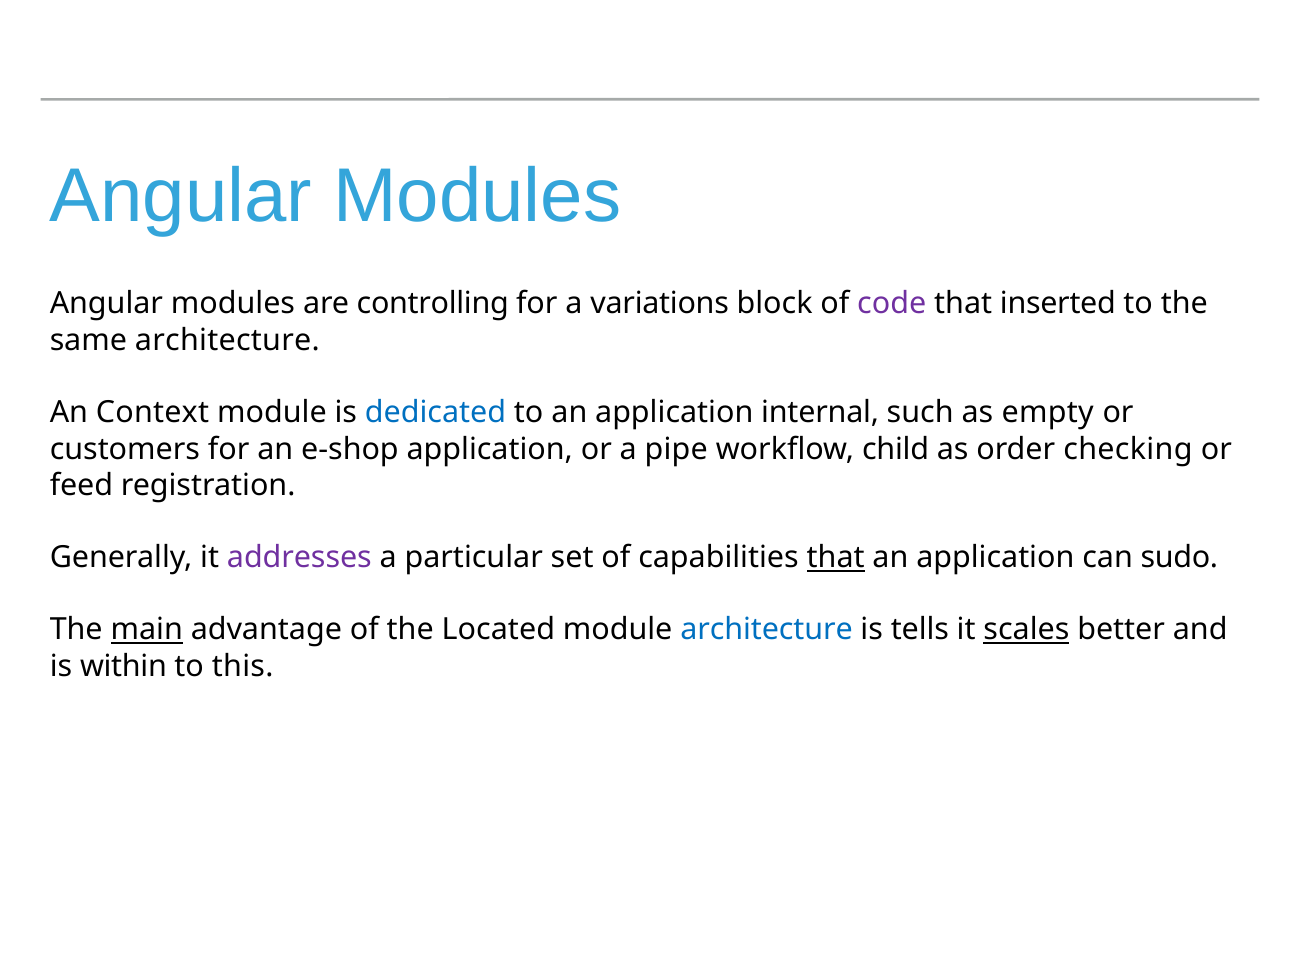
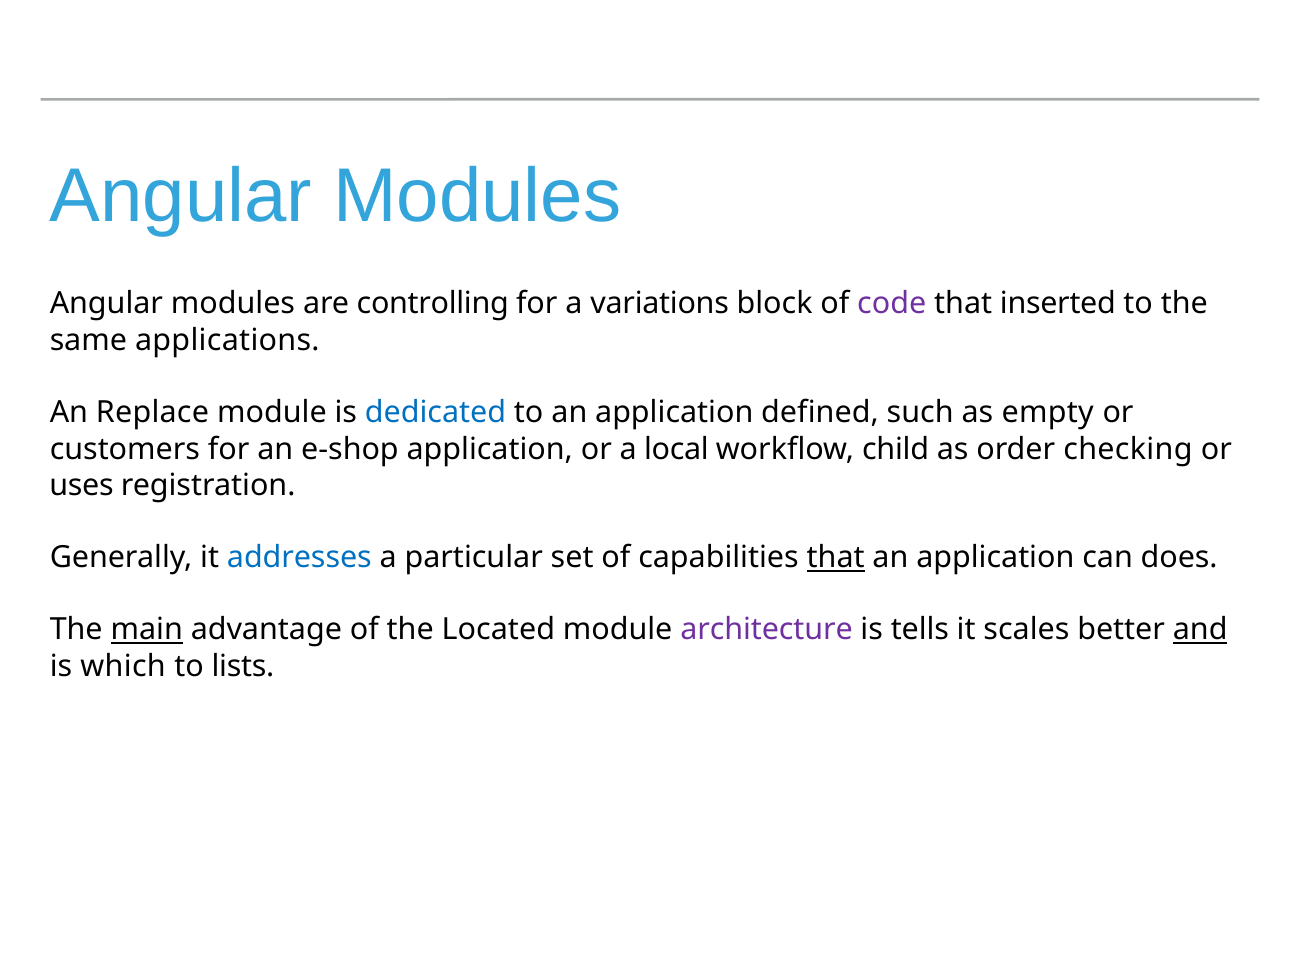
same architecture: architecture -> applications (227, 340)
Context: Context -> Replace (152, 412)
internal: internal -> defined (820, 412)
pipe: pipe -> local (676, 449)
feed: feed -> uses (81, 486)
addresses colour: purple -> blue (299, 558)
sudo: sudo -> does (1179, 558)
architecture colour: blue -> purple (767, 630)
scales underline: present -> none (1026, 630)
and underline: none -> present (1200, 630)
within: within -> which (123, 666)
this: this -> lists (243, 666)
